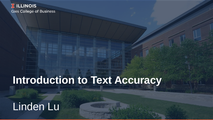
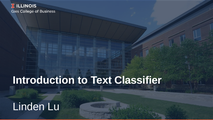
Accuracy: Accuracy -> Classifier (138, 80)
